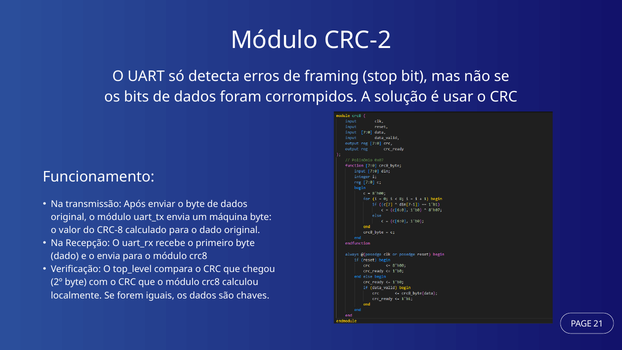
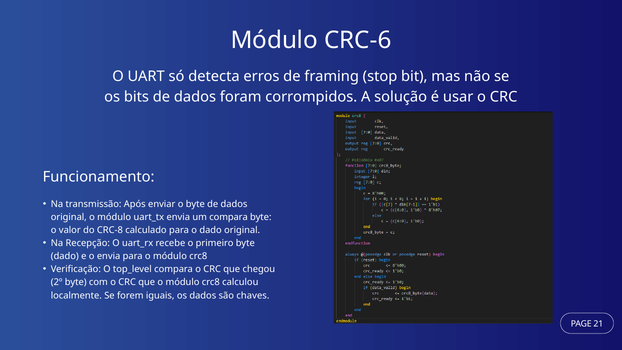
CRC-2: CRC-2 -> CRC-6 (358, 40)
um máquina: máquina -> compara (229, 217)
